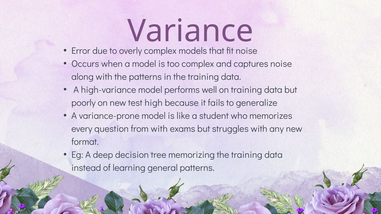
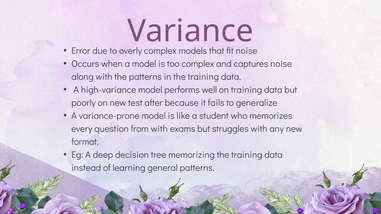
high: high -> after (154, 103)
